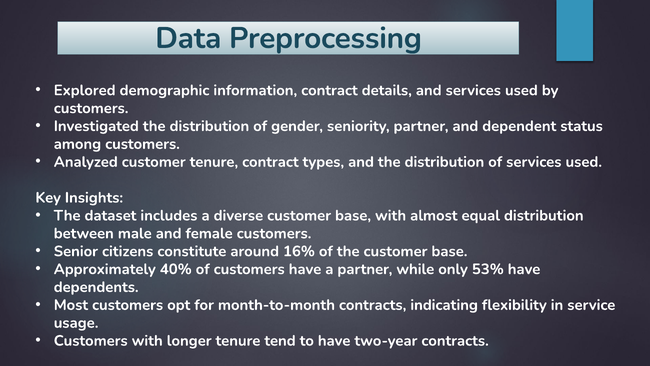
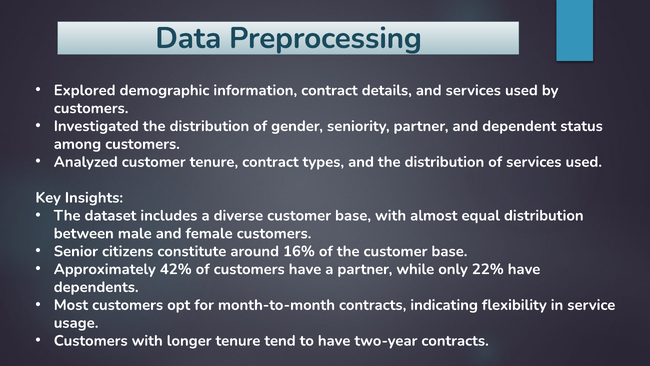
40%: 40% -> 42% (176, 269)
53%: 53% -> 22% (488, 269)
